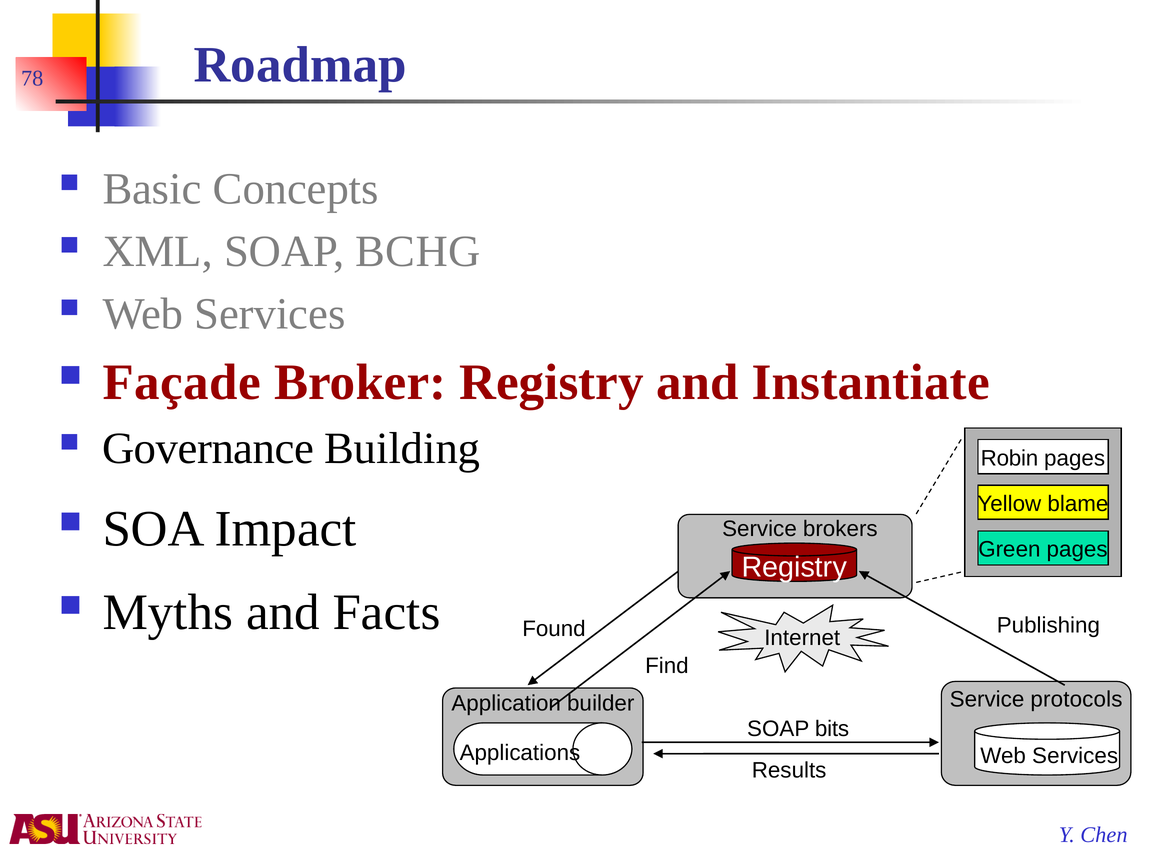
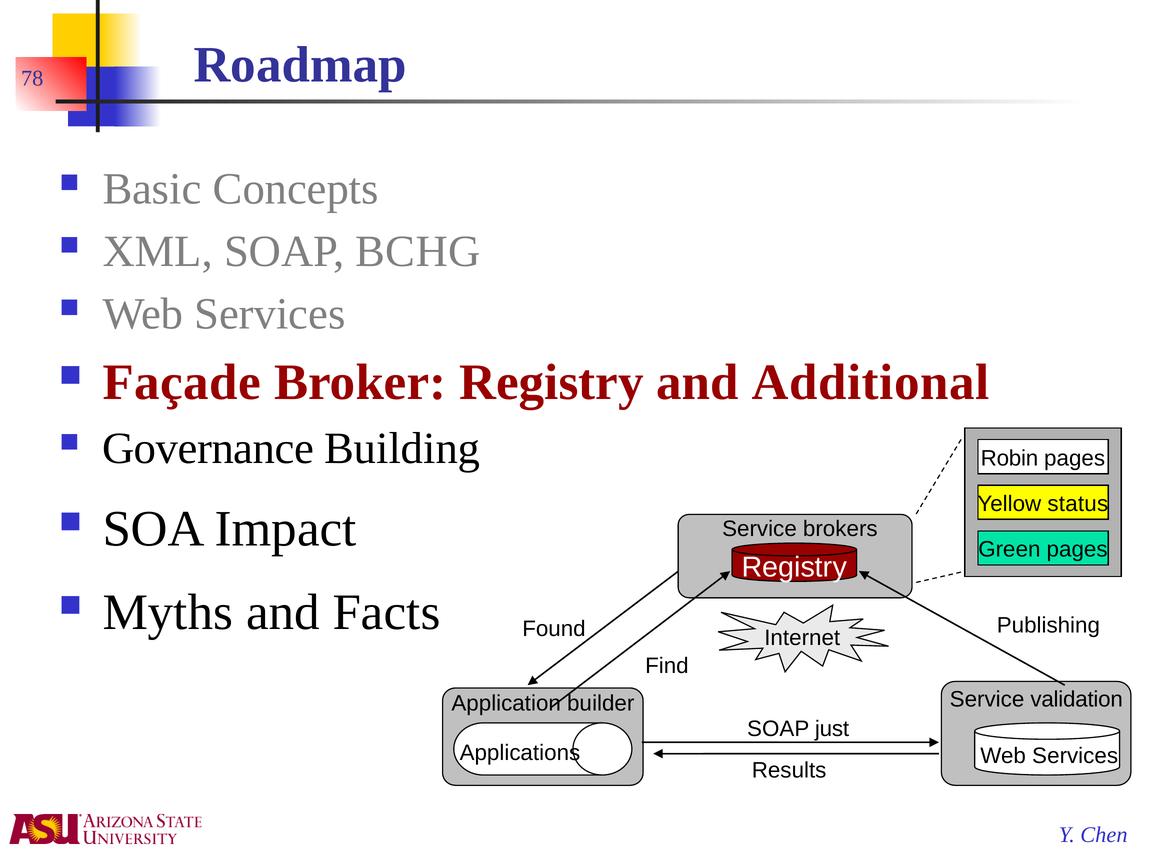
Instantiate: Instantiate -> Additional (871, 383)
blame: blame -> status (1078, 504)
protocols: protocols -> validation (1077, 700)
bits: bits -> just (832, 730)
